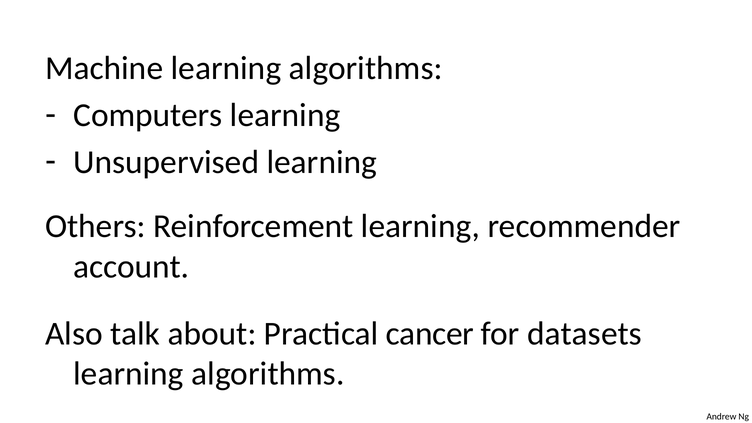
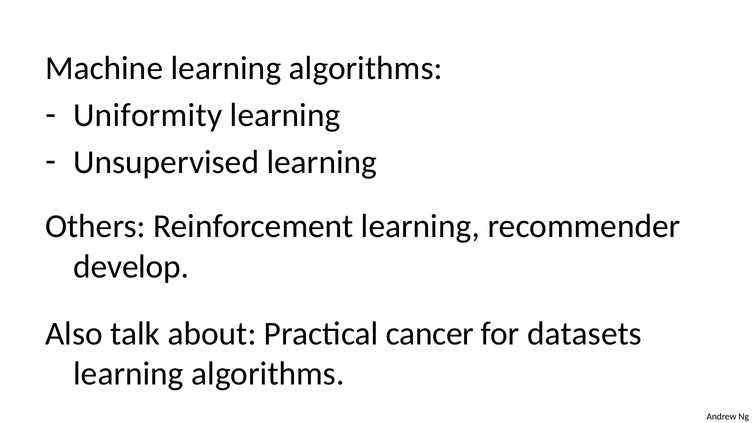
Computers: Computers -> Uniformity (148, 115)
account: account -> develop (131, 267)
